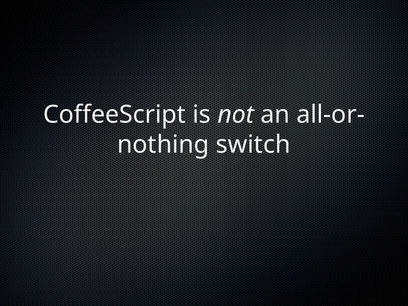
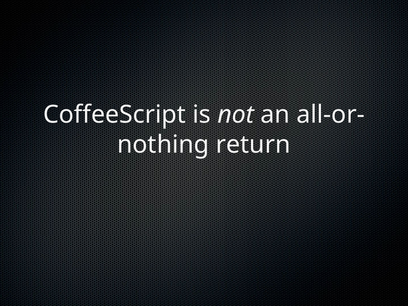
switch: switch -> return (253, 145)
